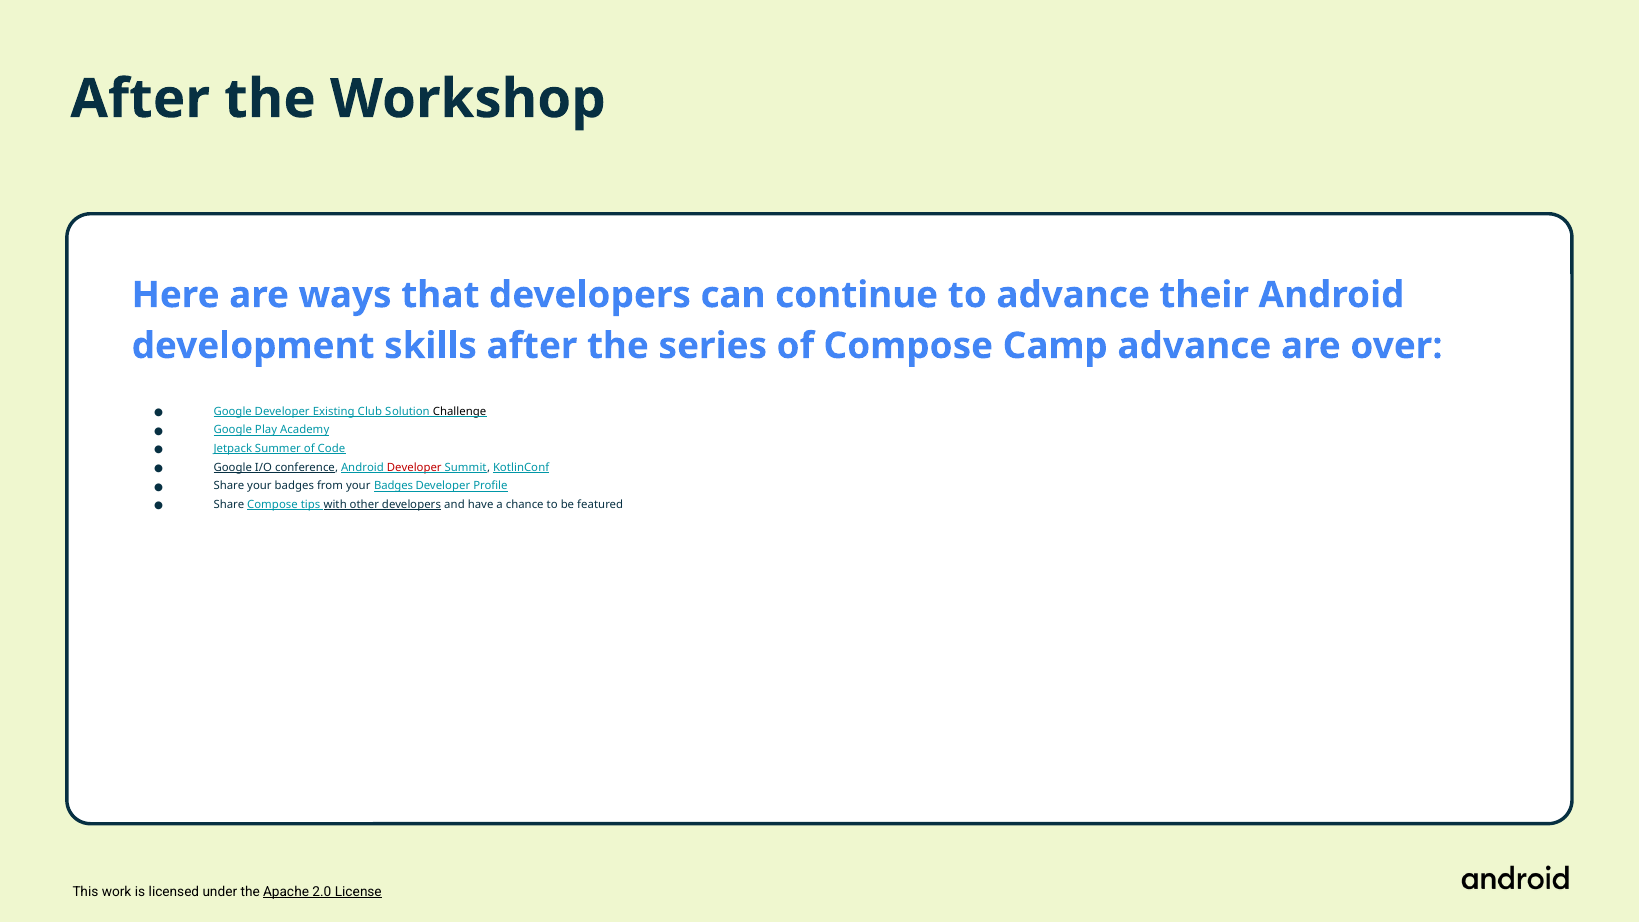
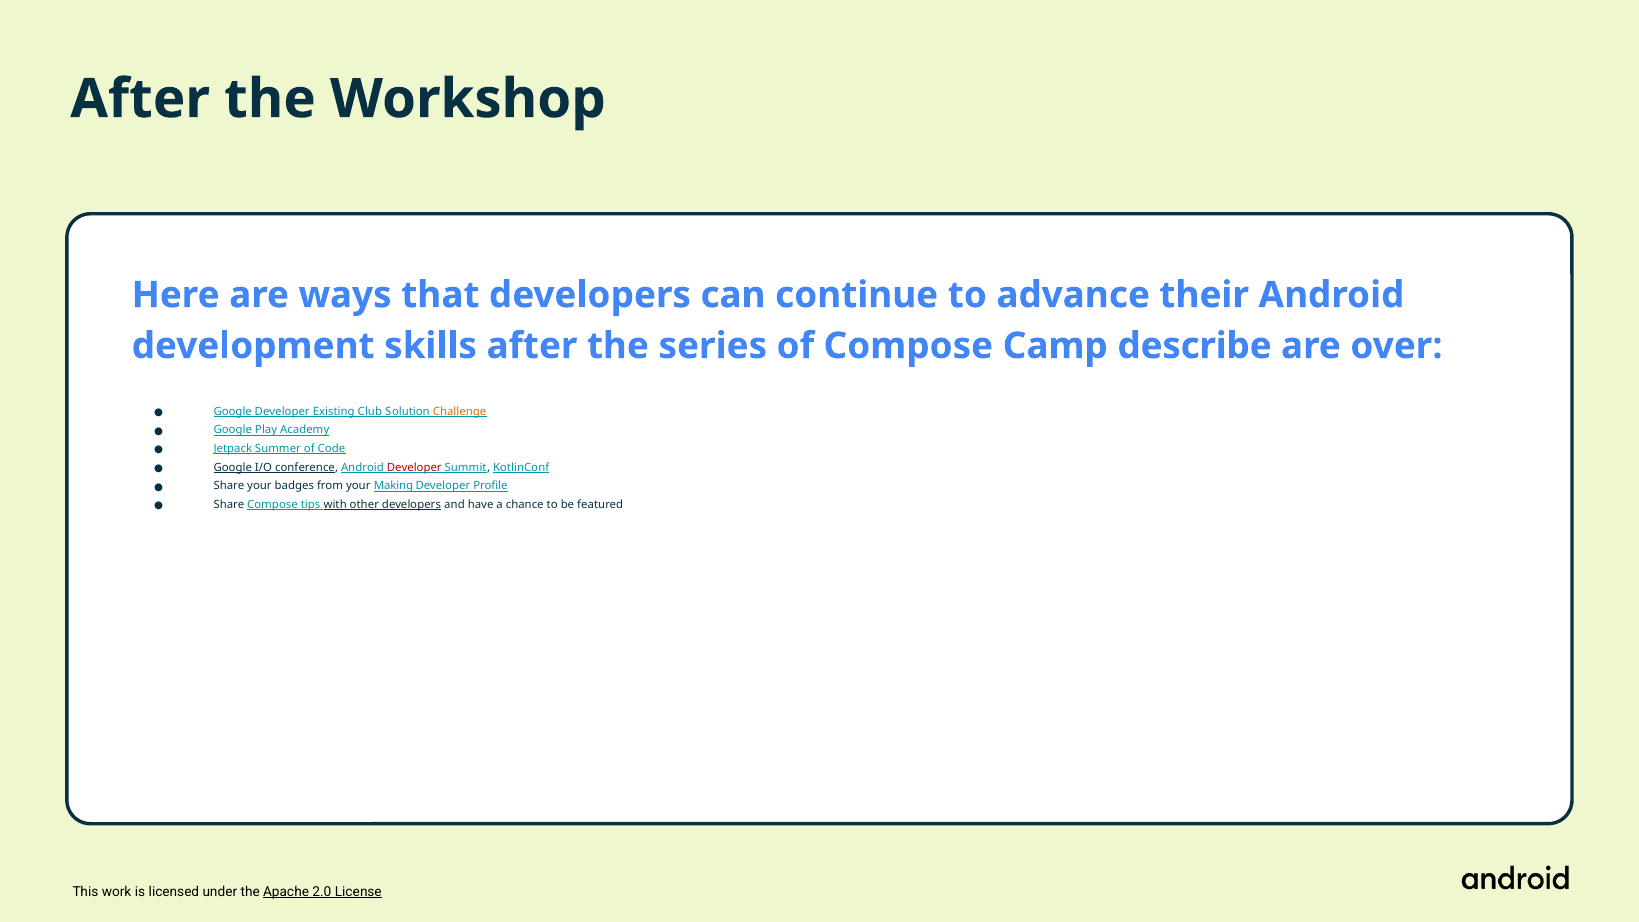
Camp advance: advance -> describe (1195, 346)
Challenge colour: black -> orange (460, 411)
from your Badges: Badges -> Making (394, 486)
